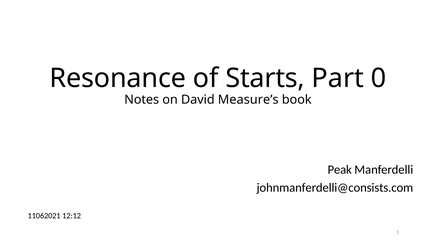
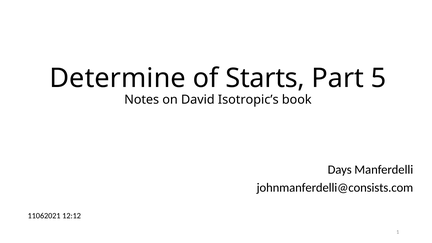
Resonance: Resonance -> Determine (118, 78)
0: 0 -> 5 (379, 78)
Measure’s: Measure’s -> Isotropic’s (248, 100)
Peak: Peak -> Days (340, 170)
